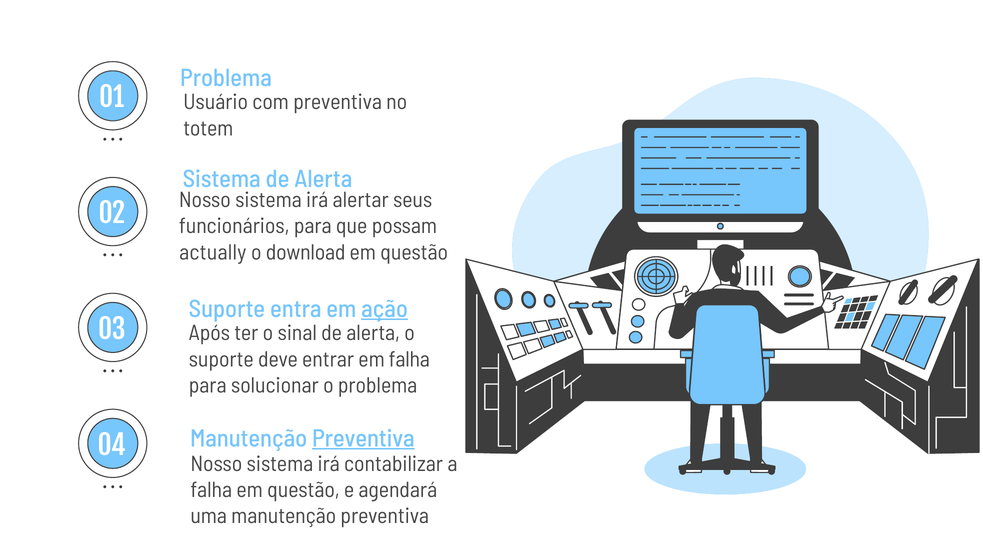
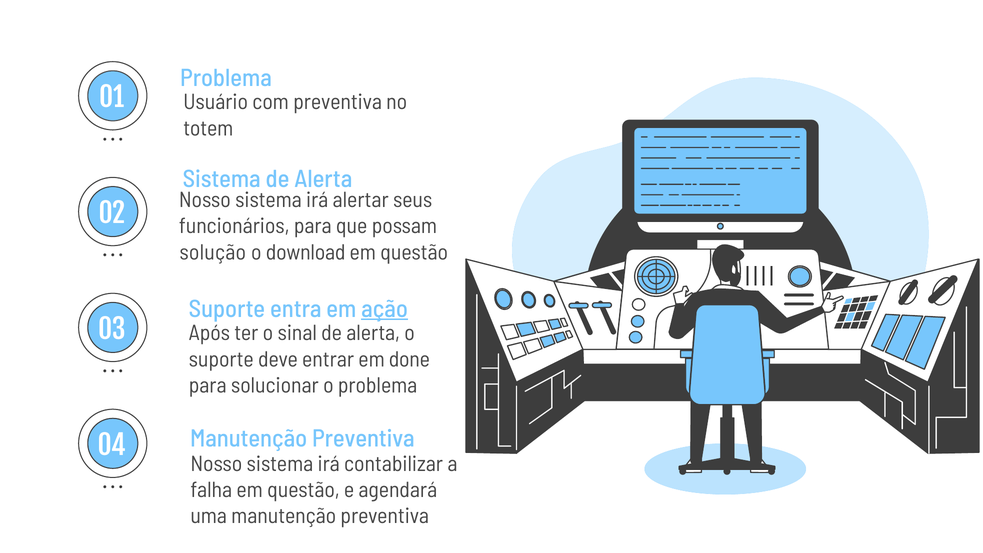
actually: actually -> solução (213, 252)
em falha: falha -> done (409, 359)
Preventiva underline: present -> none (363, 438)
